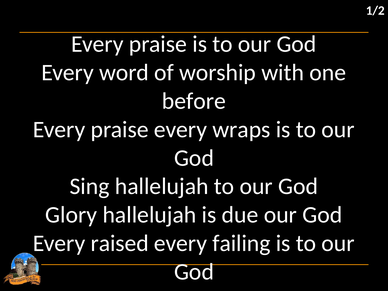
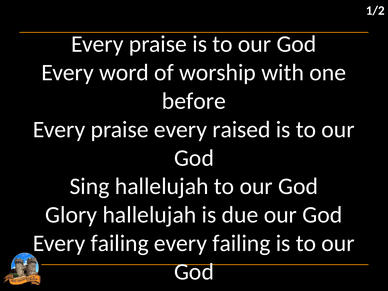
wraps: wraps -> raised (241, 129)
raised: raised -> failing (120, 243)
